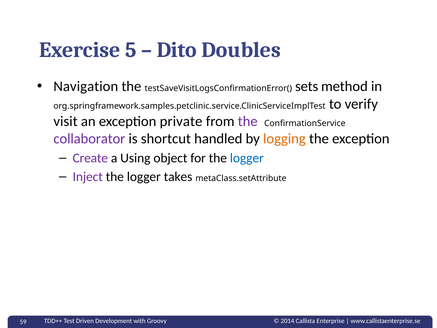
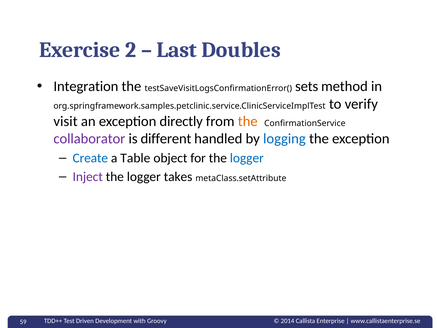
5: 5 -> 2 (131, 50)
Dito: Dito -> Last (177, 50)
Navigation: Navigation -> Integration (86, 86)
private: private -> directly (181, 121)
the colour: purple -> orange (248, 121)
shortcut: shortcut -> different (166, 139)
logging colour: orange -> blue (284, 139)
Create colour: purple -> blue (90, 158)
Using: Using -> Table (135, 158)
